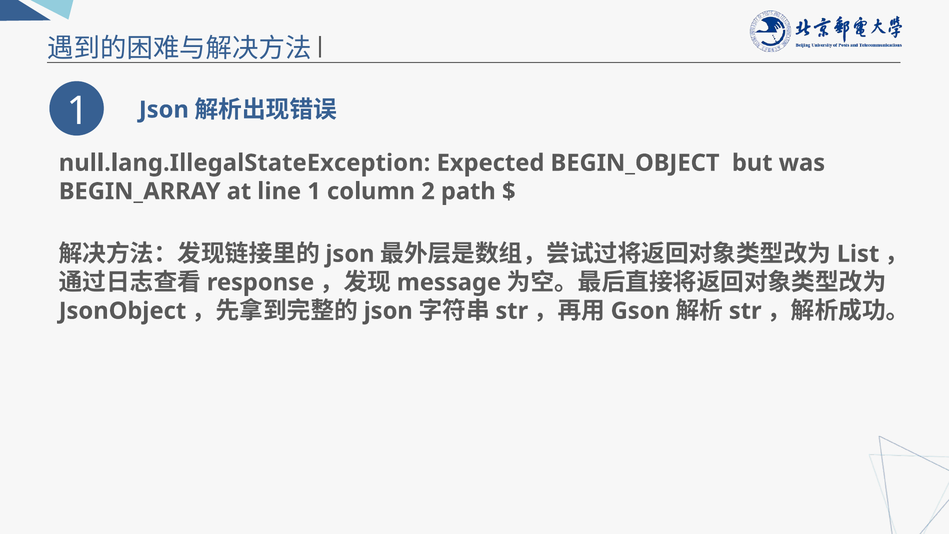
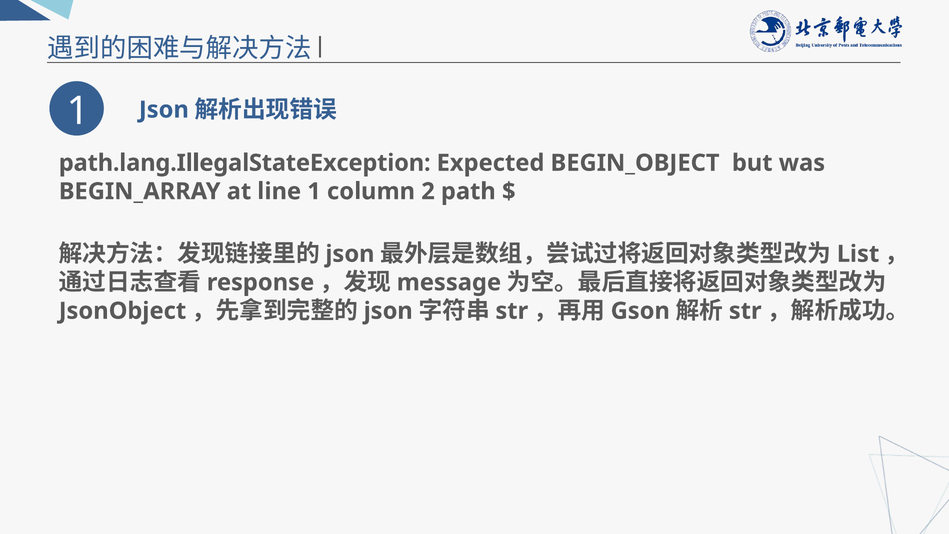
null.lang.IllegalStateException: null.lang.IllegalStateException -> path.lang.IllegalStateException (245, 163)
